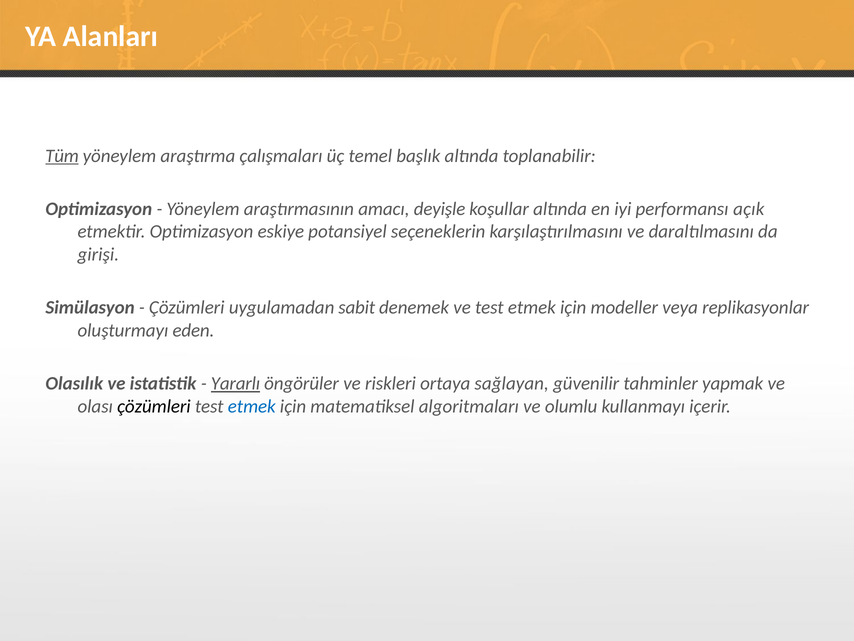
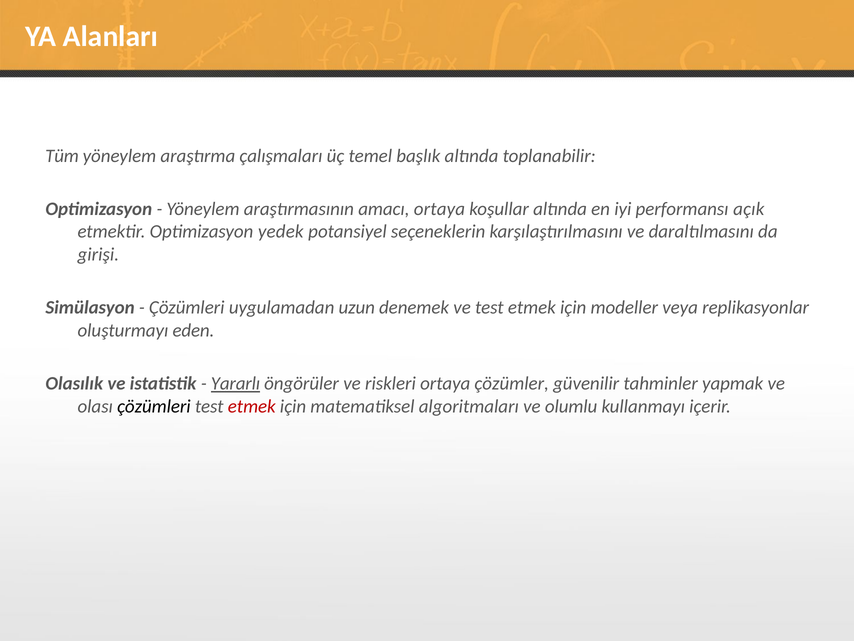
Tüm underline: present -> none (62, 156)
amacı deyişle: deyişle -> ortaya (439, 209)
eskiye: eskiye -> yedek (281, 232)
sabit: sabit -> uzun (357, 307)
sağlayan: sağlayan -> çözümler (512, 383)
etmek colour: blue -> red (252, 406)
